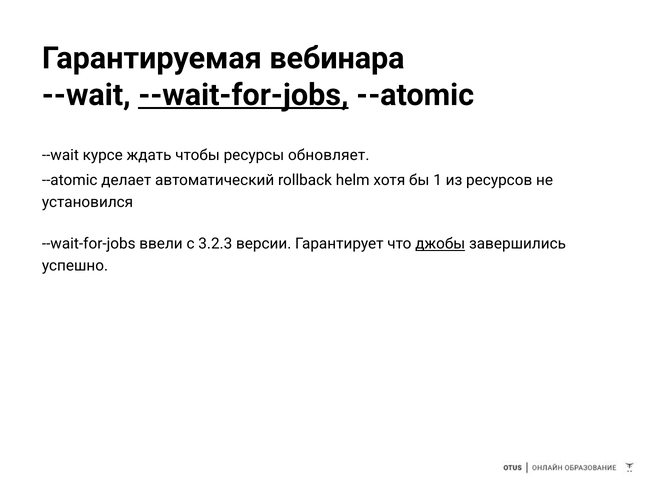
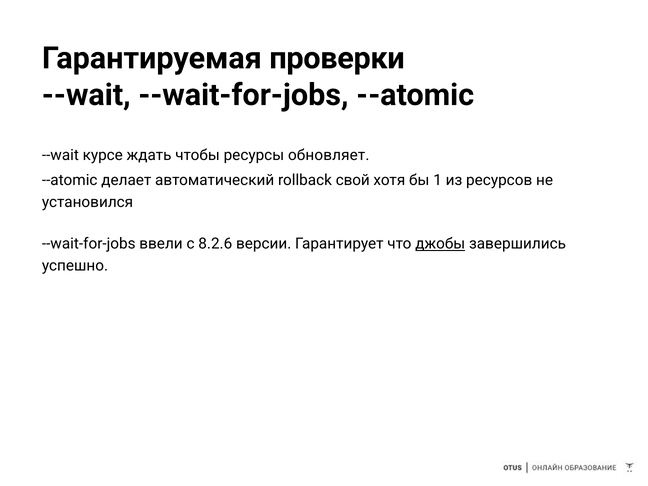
вебинара: вебинара -> проверки (337, 58)
--wait-for-jobs underline: present -> none (243, 95)
helm: helm -> свой (353, 180)
3.2.3: 3.2.3 -> 8.2.6 (215, 244)
